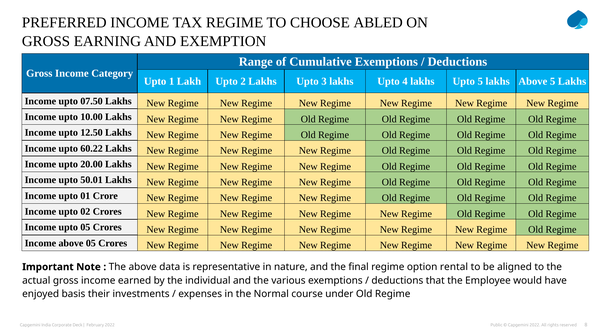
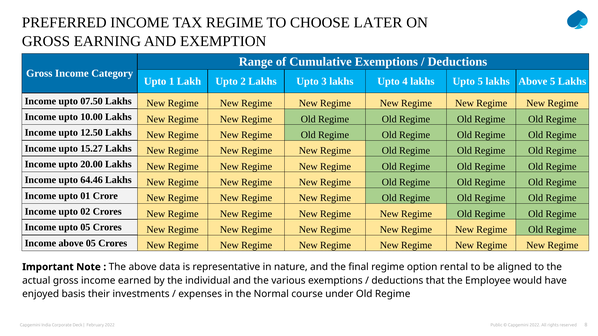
ABLED: ABLED -> LATER (378, 23)
60.22: 60.22 -> 15.27 (92, 149)
50.01: 50.01 -> 64.46 (92, 180)
